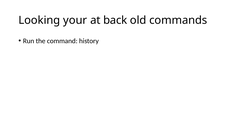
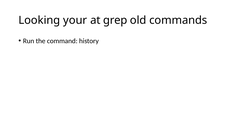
back: back -> grep (115, 20)
